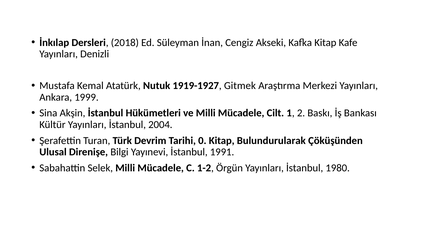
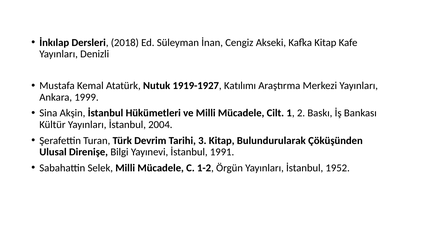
Gitmek: Gitmek -> Katılımı (240, 86)
0: 0 -> 3 (202, 141)
1980: 1980 -> 1952 (338, 168)
